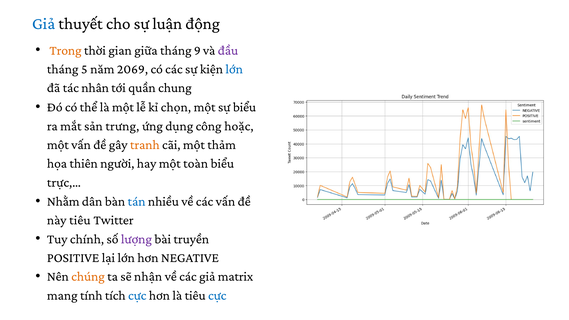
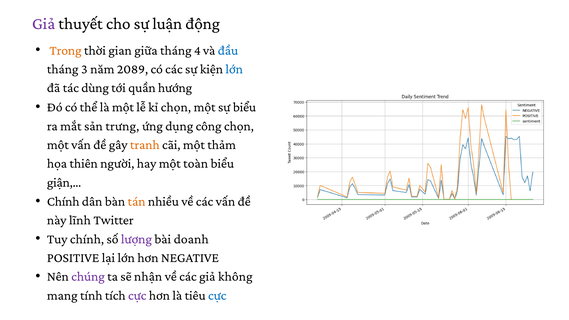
Giả colour: blue -> purple (44, 24)
9: 9 -> 4 (197, 50)
đầu colour: purple -> blue (228, 50)
5: 5 -> 3 (84, 69)
2069: 2069 -> 2089 (133, 69)
nhân: nhân -> dùng (95, 88)
chung: chung -> hướng (175, 88)
công hoặc: hoặc -> chọn (239, 126)
trực,…: trực,… -> giận,… (64, 182)
Nhằm: Nhằm -> Chính (63, 201)
tán colour: blue -> orange (137, 201)
này tiêu: tiêu -> lĩnh (80, 220)
truyền: truyền -> doanh (191, 239)
chúng colour: orange -> purple (88, 277)
matrix: matrix -> không (235, 277)
cực colour: blue -> purple (137, 295)
